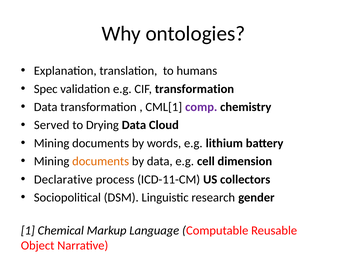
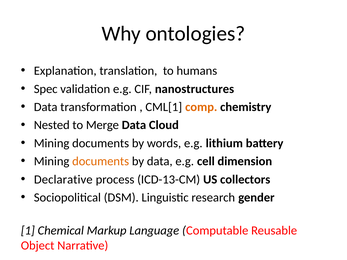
CIF transformation: transformation -> nanostructures (194, 89)
comp colour: purple -> orange (201, 107)
Served: Served -> Nested (52, 125)
Drying: Drying -> Merge (102, 125)
ICD-11-CM: ICD-11-CM -> ICD-13-CM (169, 180)
